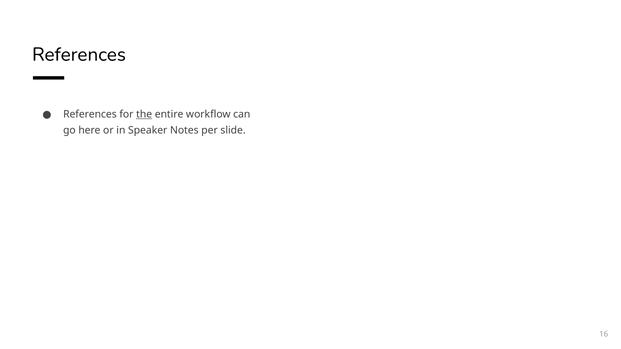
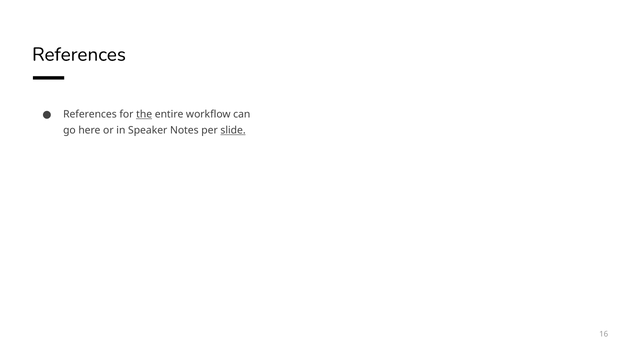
slide underline: none -> present (233, 130)
